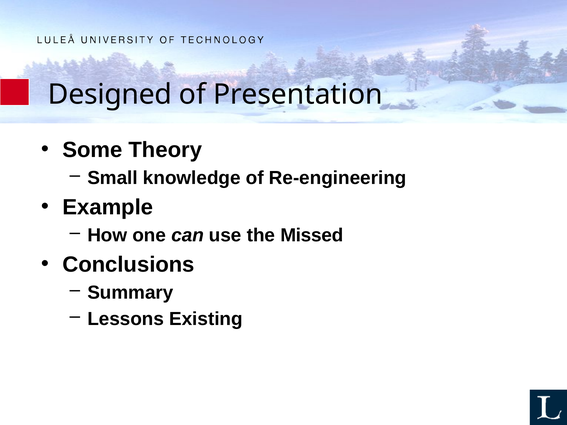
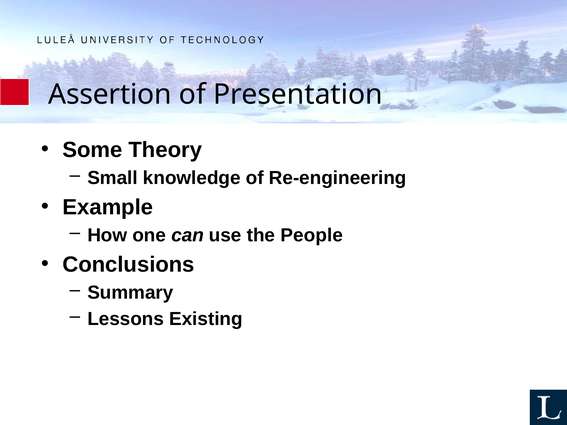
Designed: Designed -> Assertion (110, 95)
Missed: Missed -> People (312, 235)
